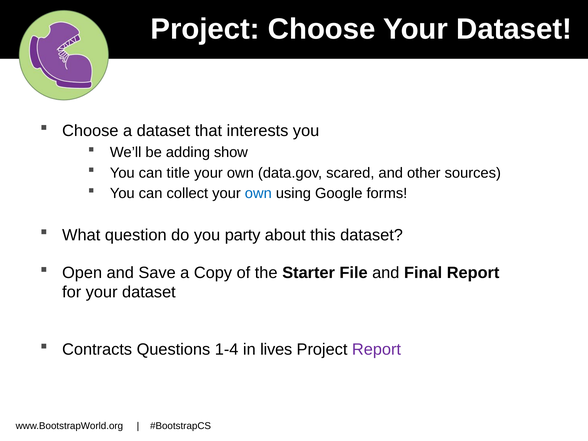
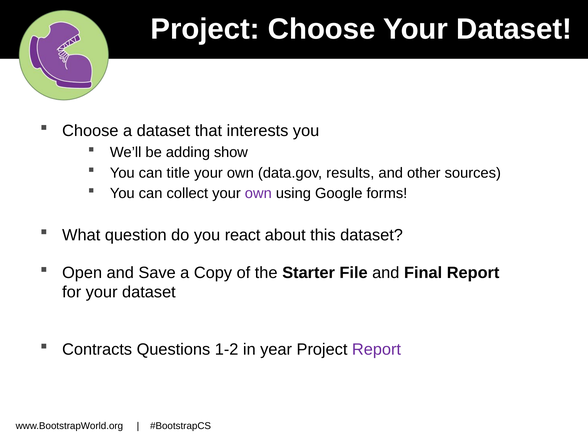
scared: scared -> results (350, 173)
own colour: blue -> purple (258, 193)
party: party -> react (243, 235)
1-4: 1-4 -> 1-2 (227, 349)
lives: lives -> year (276, 349)
